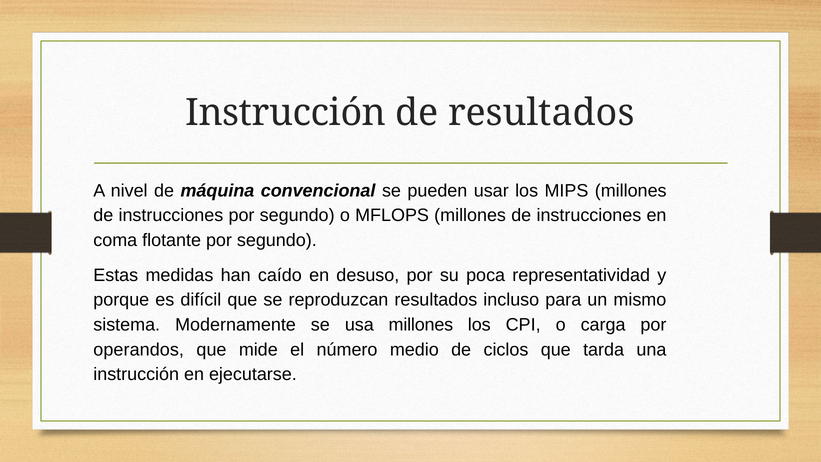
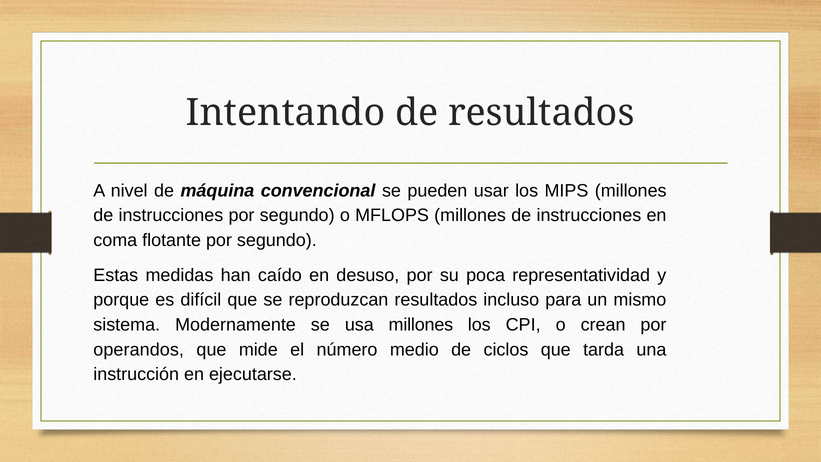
Instrucción: Instrucción -> Intentando (285, 113)
carga: carga -> crean (603, 325)
